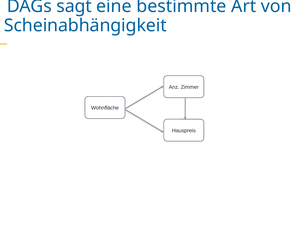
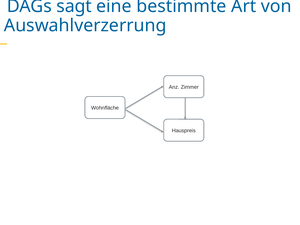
Scheinabhängigkeit: Scheinabhängigkeit -> Auswahlverzerrung (85, 25)
